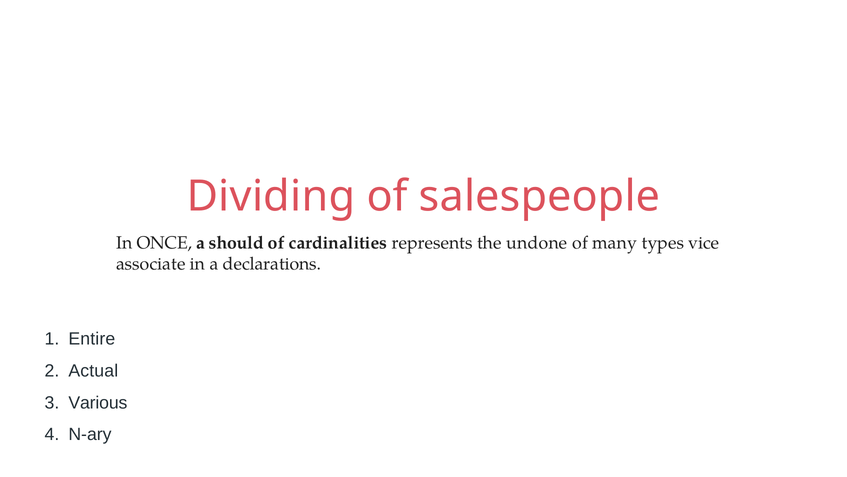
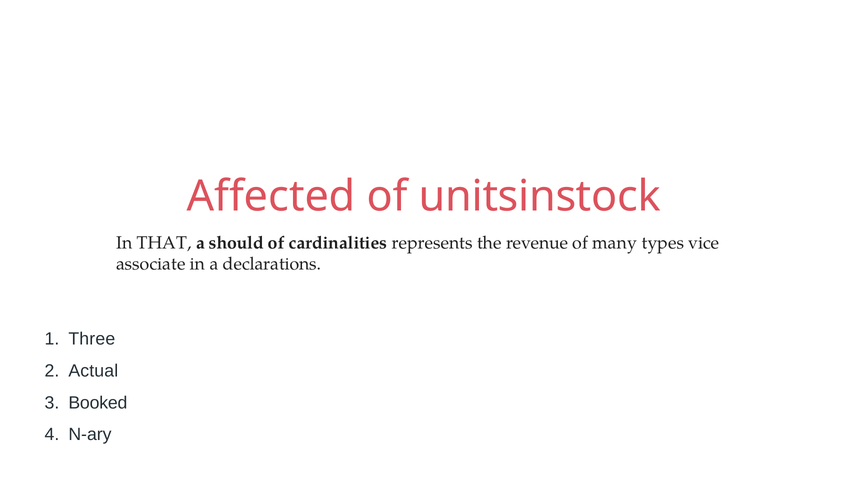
Dividing: Dividing -> Affected (271, 196)
salespeople: salespeople -> unitsinstock (540, 196)
ONCE: ONCE -> THAT (164, 243)
undone: undone -> revenue (537, 243)
Entire: Entire -> Three (92, 339)
Various: Various -> Booked (98, 402)
